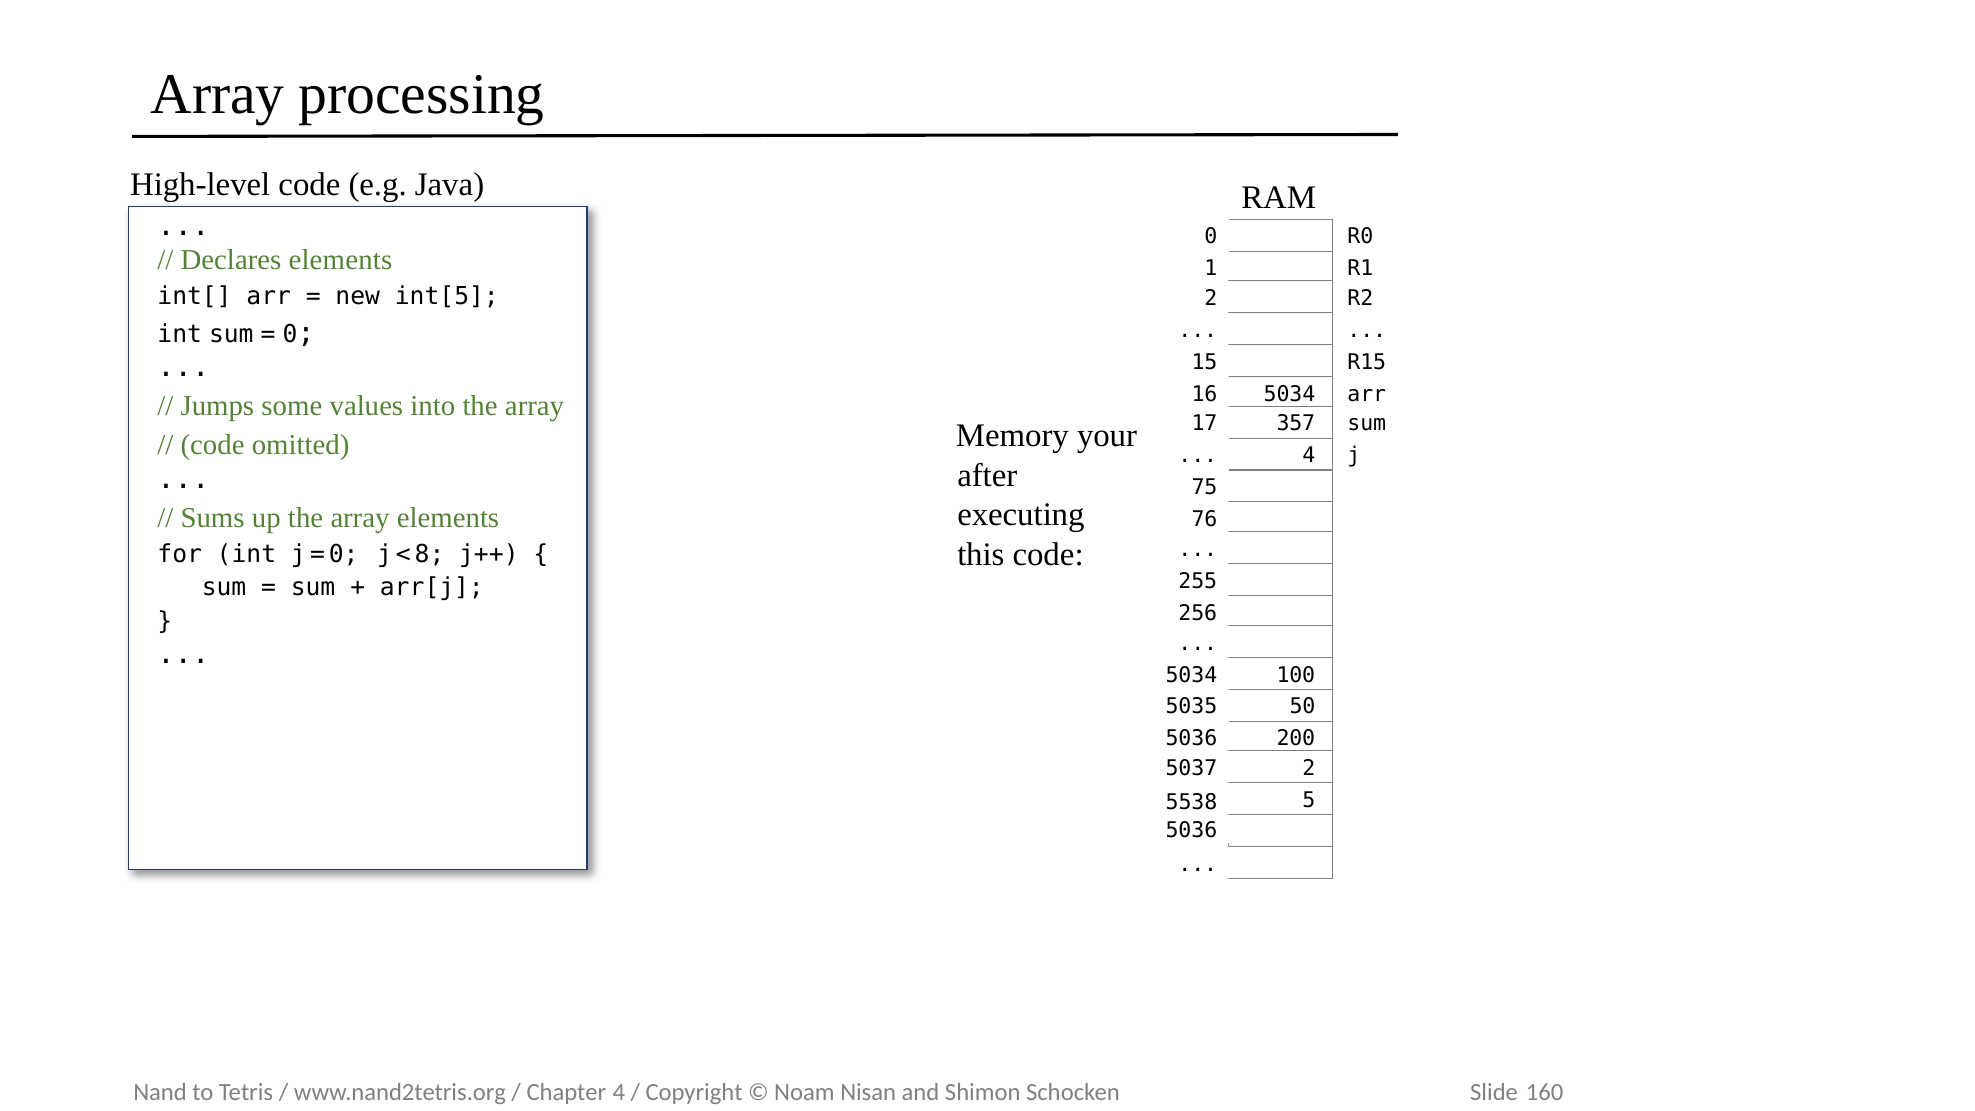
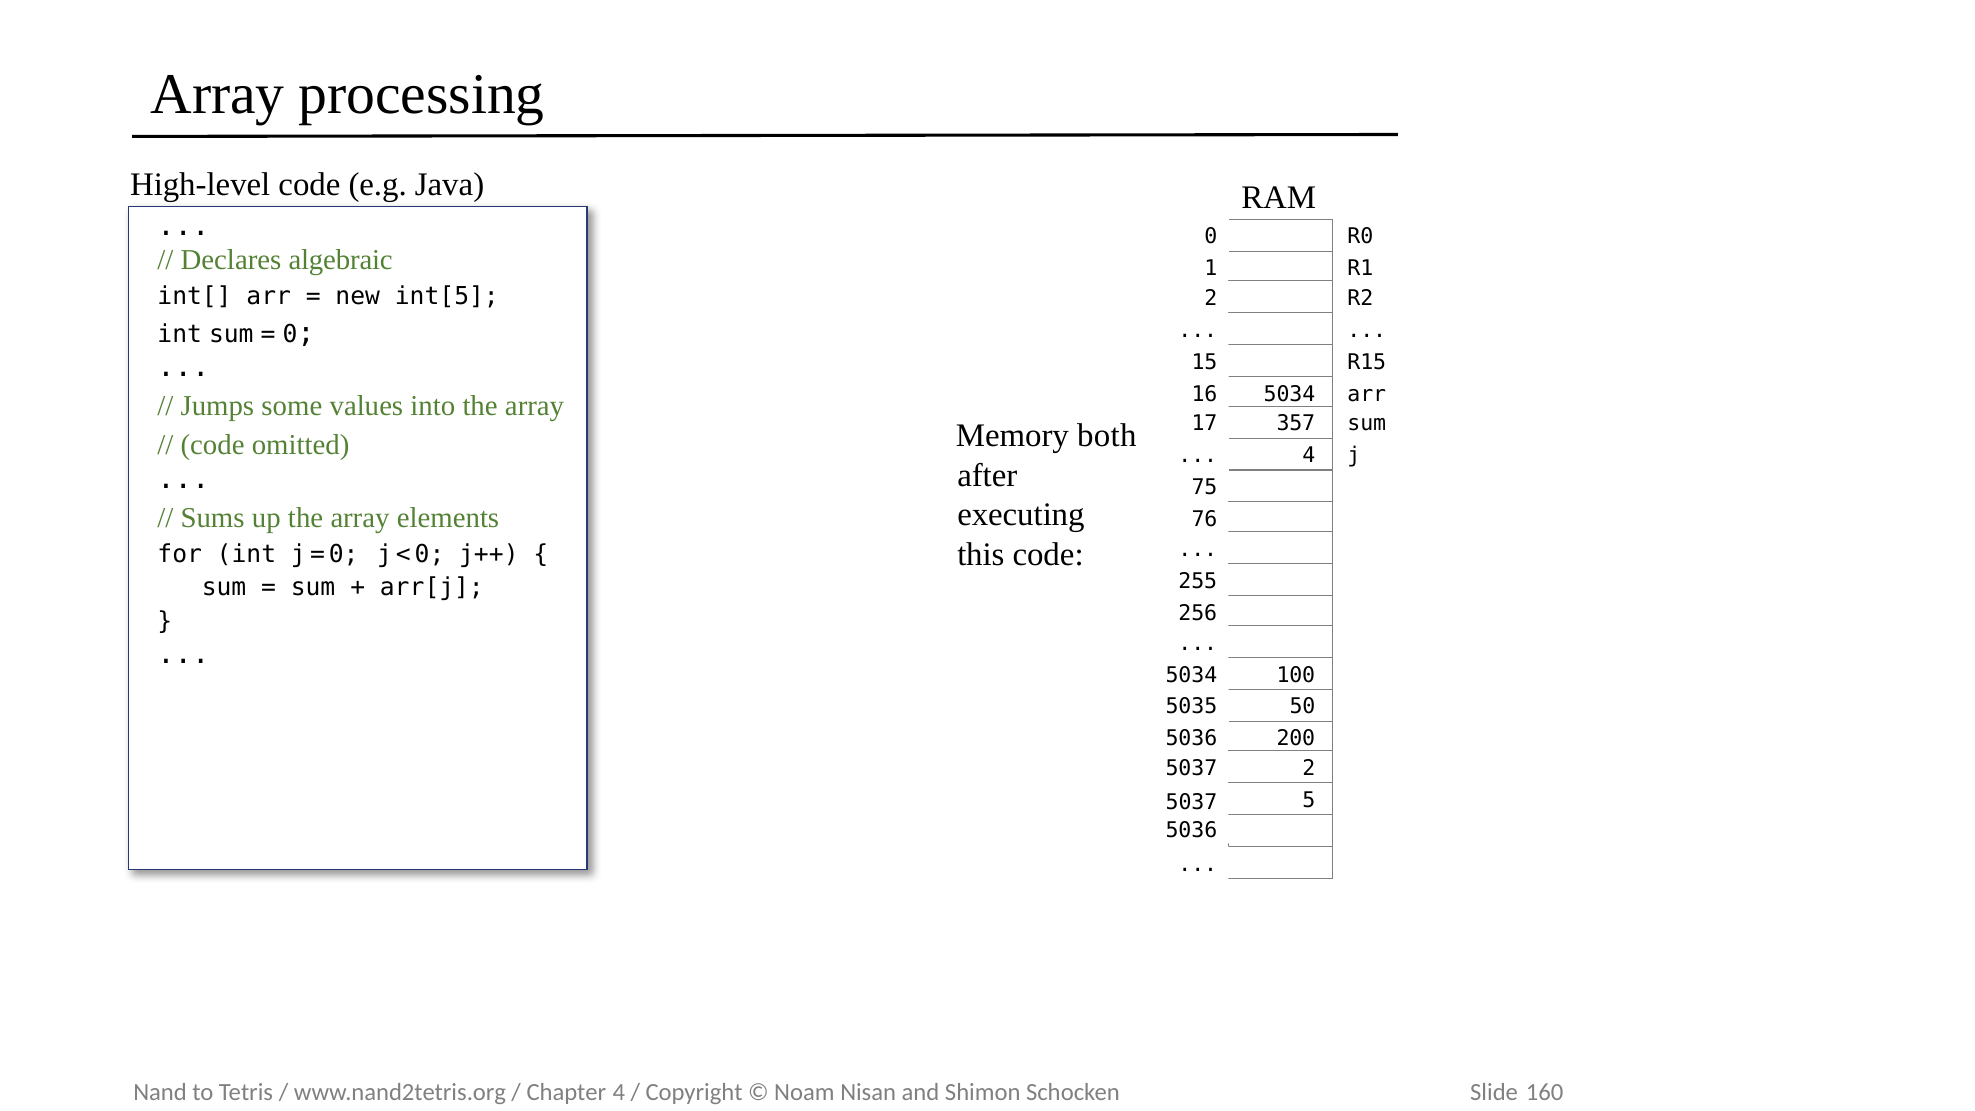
Declares elements: elements -> algebraic (341, 260)
your: your -> both (1107, 436)
8: 8 -> 0 (430, 554)
5538: 5538 -> 5037 (1192, 802)
